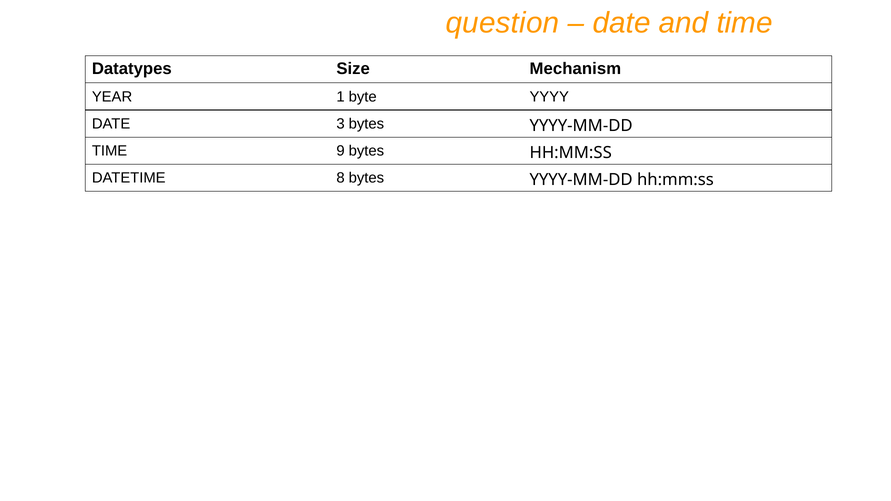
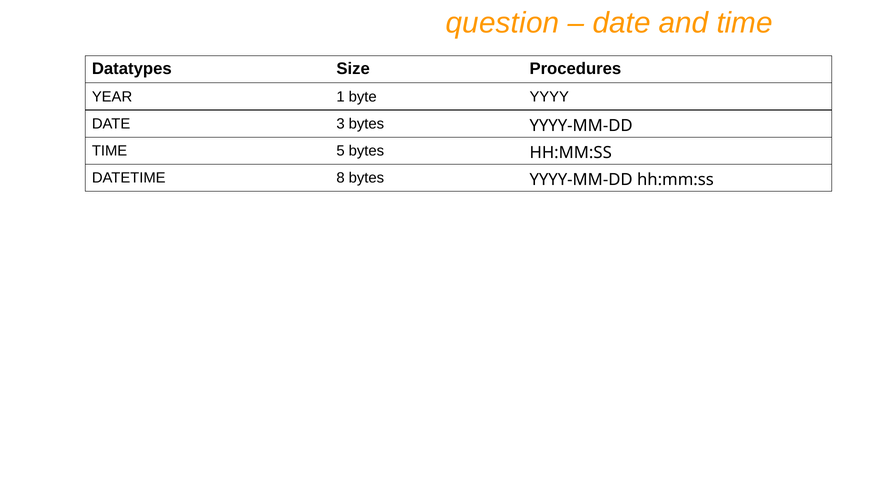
Mechanism: Mechanism -> Procedures (575, 69)
9: 9 -> 5 (341, 151)
